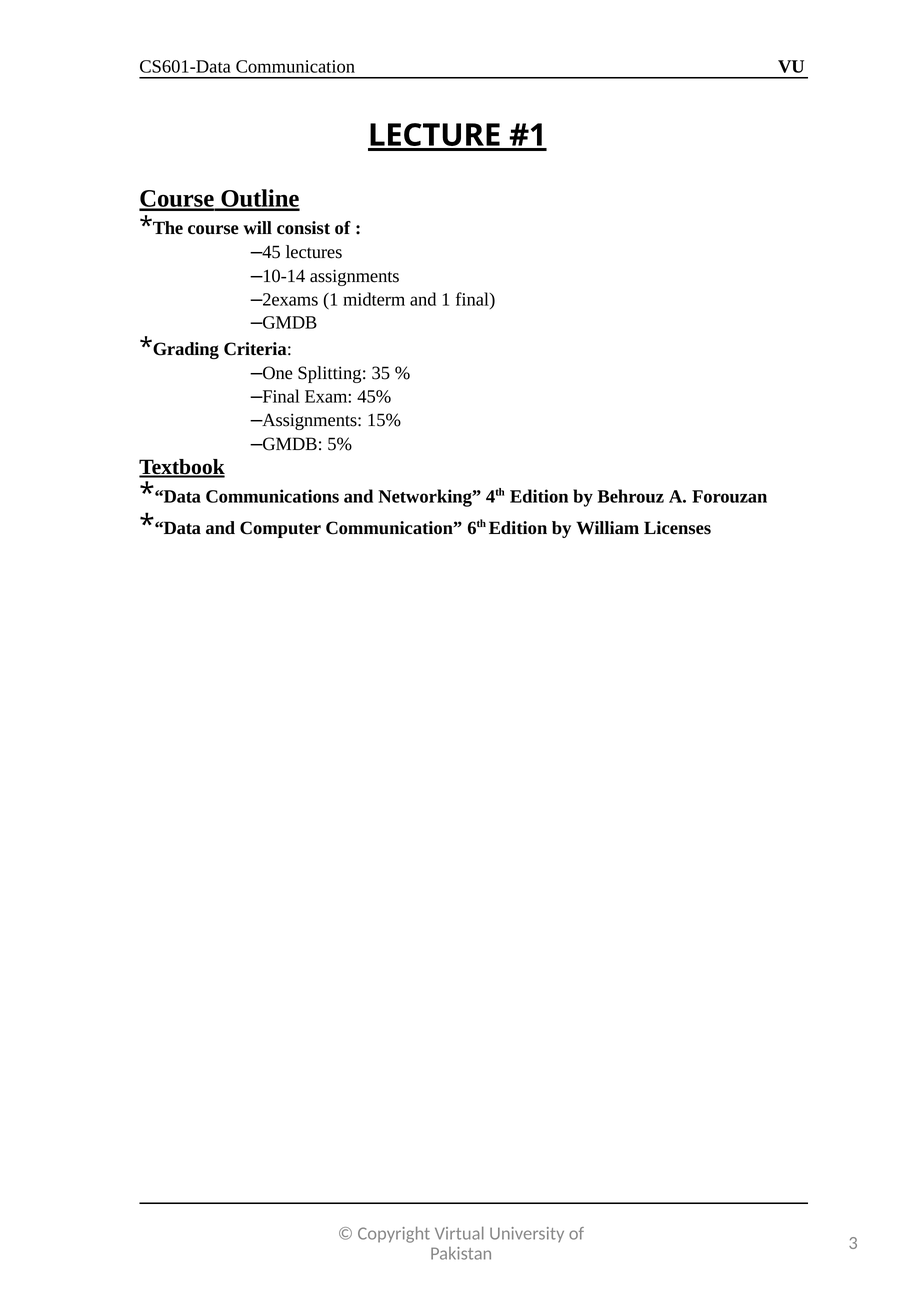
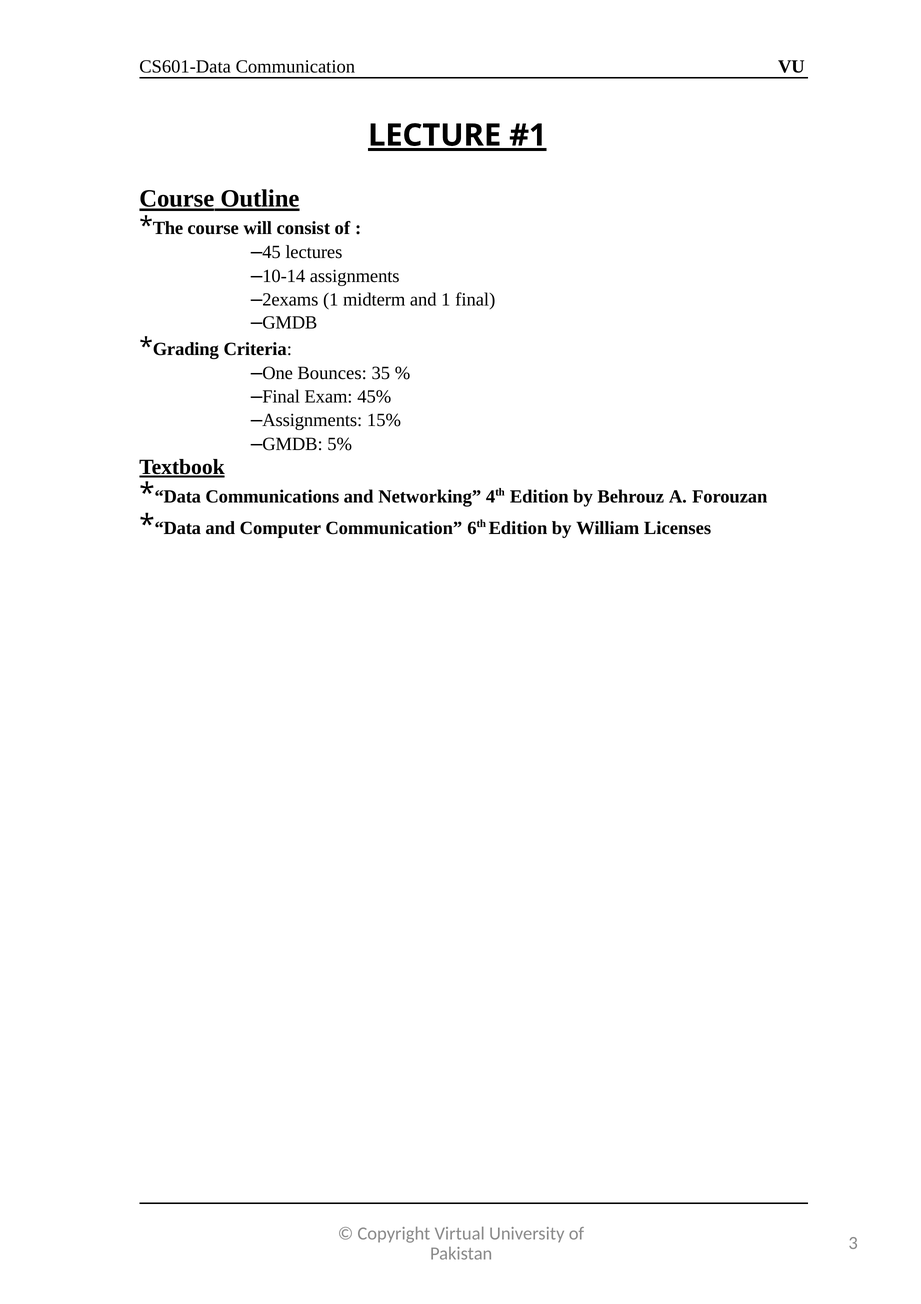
Splitting: Splitting -> Bounces (332, 373)
